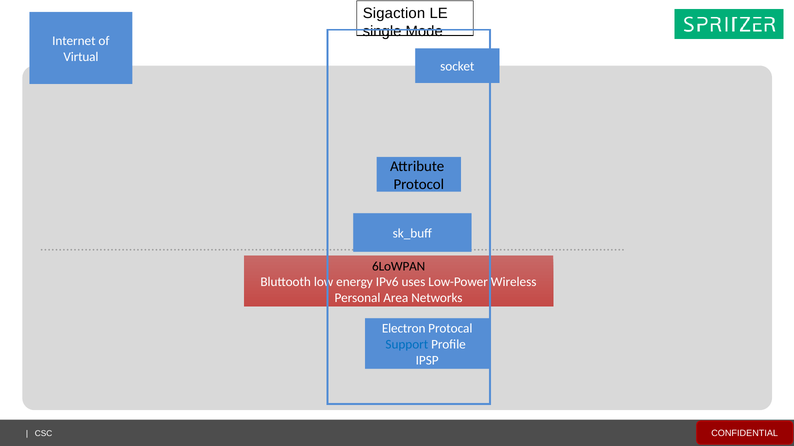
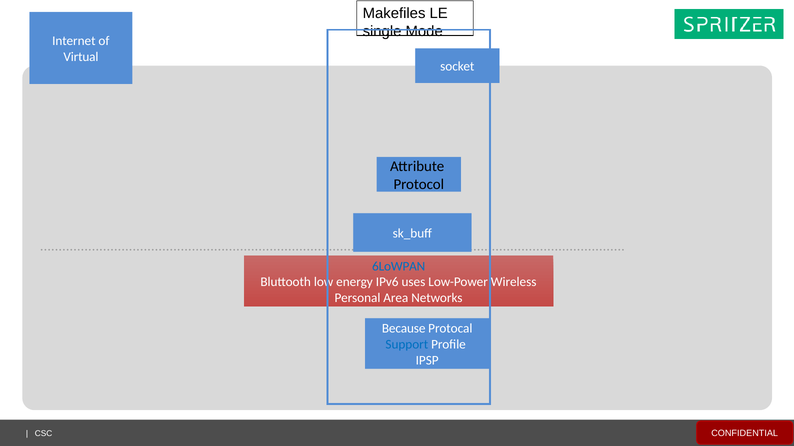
Sigaction: Sigaction -> Makefiles (394, 14)
6LoWPAN colour: black -> blue (399, 266)
Electron: Electron -> Because (404, 329)
